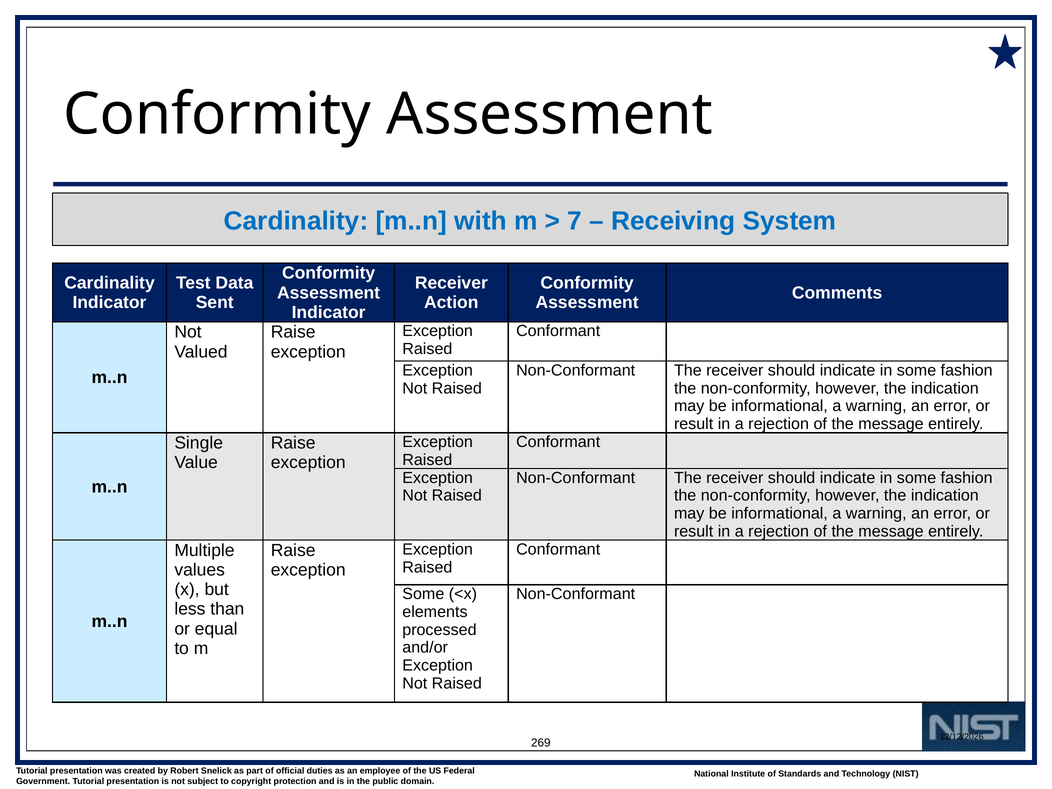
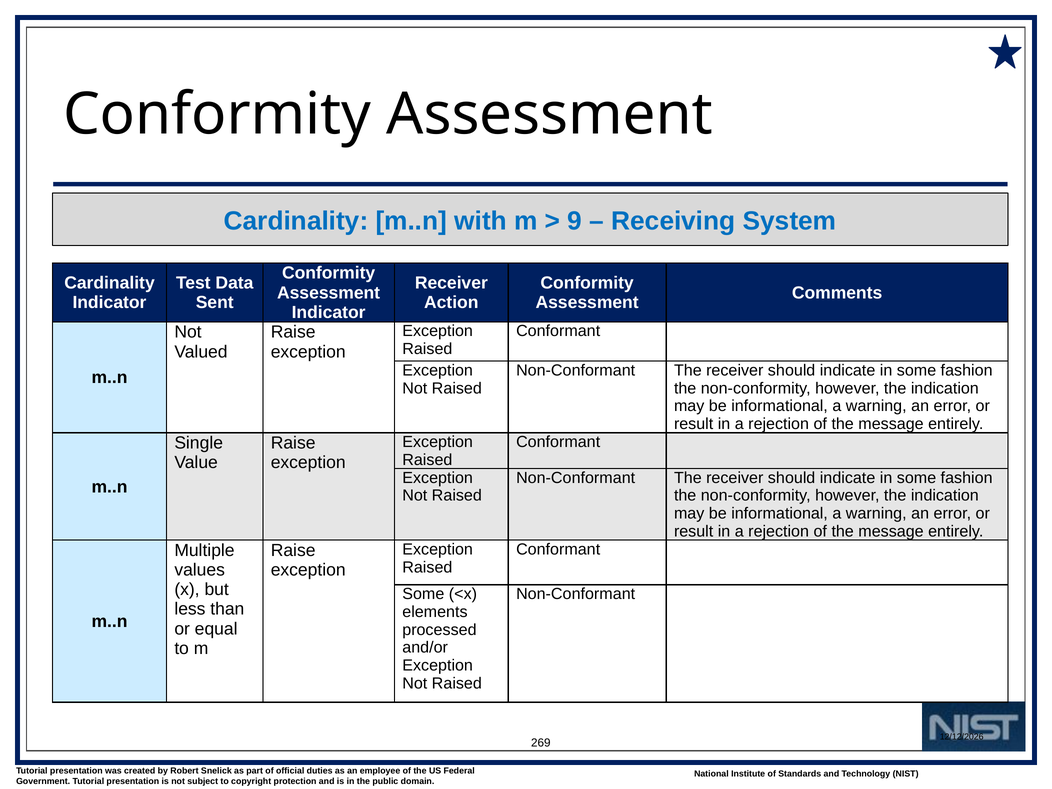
7: 7 -> 9 (575, 221)
